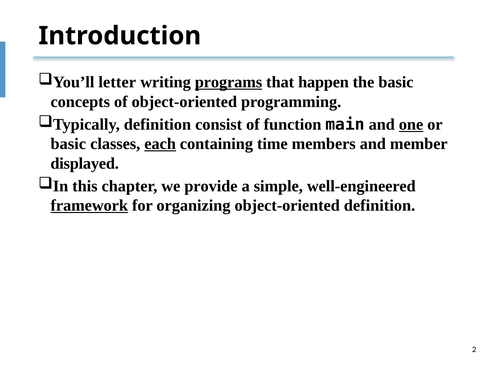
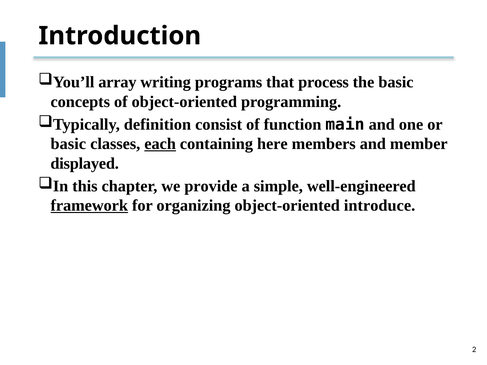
letter: letter -> array (117, 82)
programs underline: present -> none (228, 82)
happen: happen -> process (323, 82)
one underline: present -> none (411, 125)
time: time -> here (272, 144)
object-oriented definition: definition -> introduce (380, 206)
